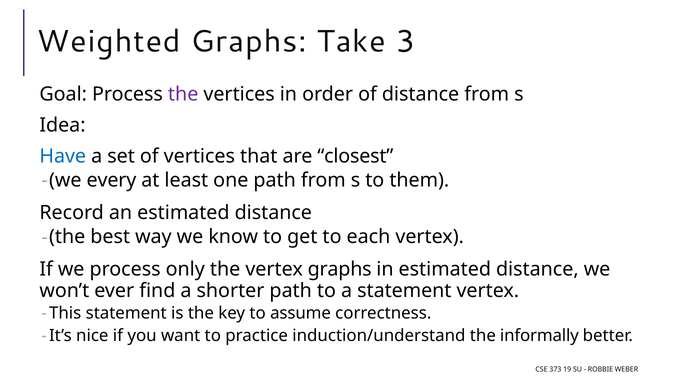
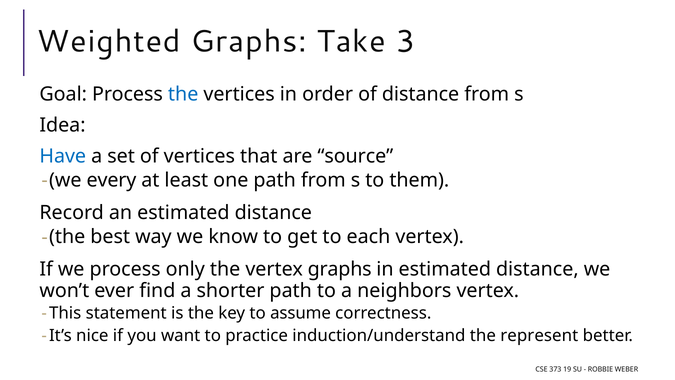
the colour: purple -> blue (183, 94)
closest: closest -> source (355, 156)
a statement: statement -> neighbors (404, 290)
informally: informally -> represent (539, 336)
